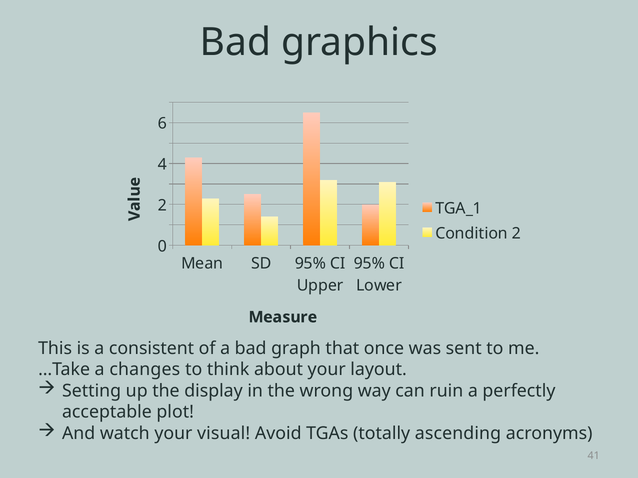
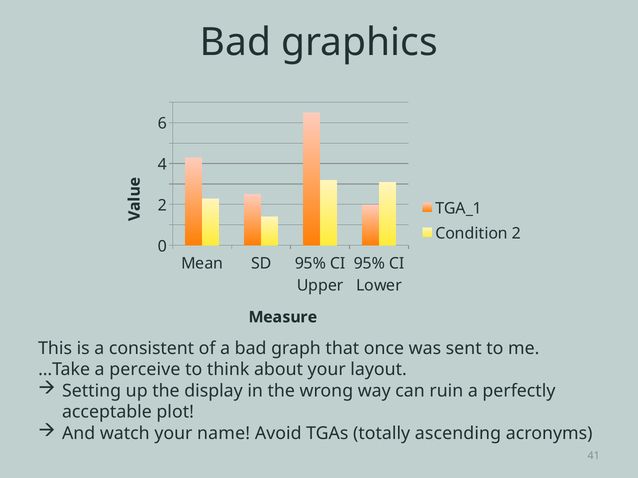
changes: changes -> perceive (145, 370)
visual: visual -> name (224, 434)
